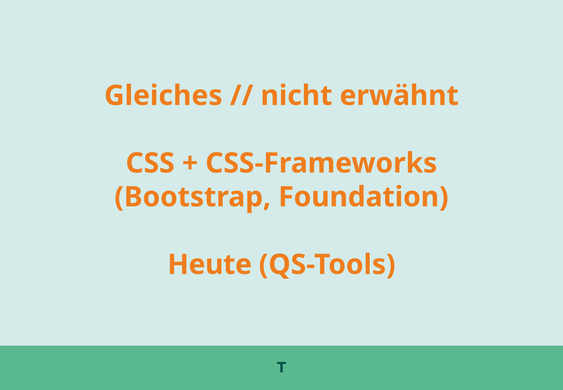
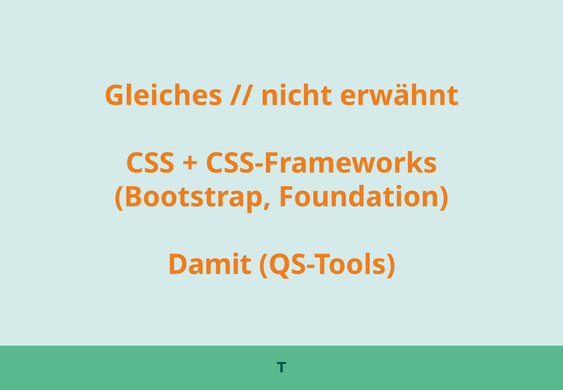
Heute: Heute -> Damit (210, 264)
